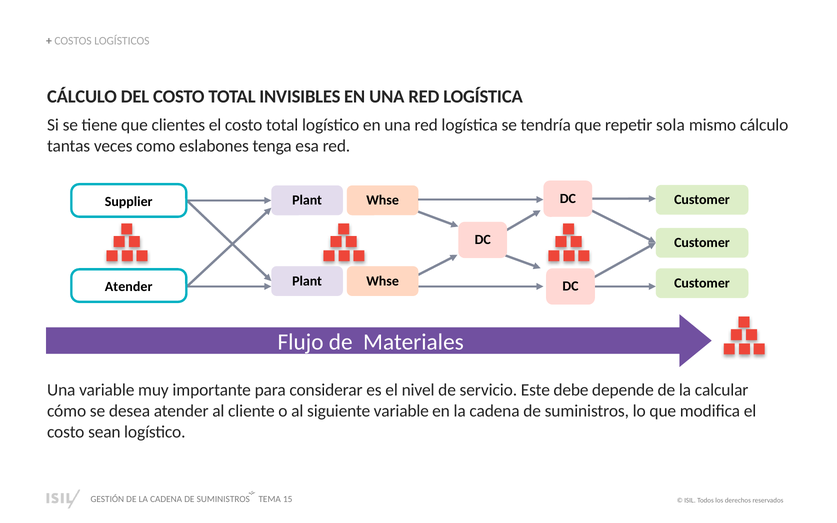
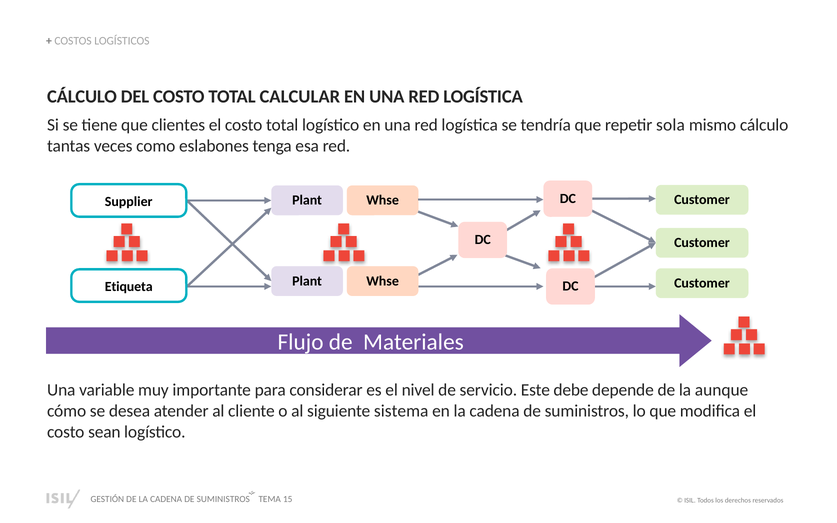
INVISIBLES: INVISIBLES -> CALCULAR (300, 97)
Atender: Atender -> Etiqueta (129, 287)
calcular: calcular -> aunque (722, 390)
siguiente variable: variable -> sistema (401, 411)
